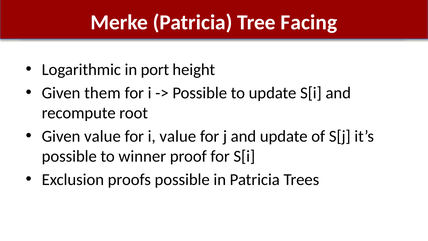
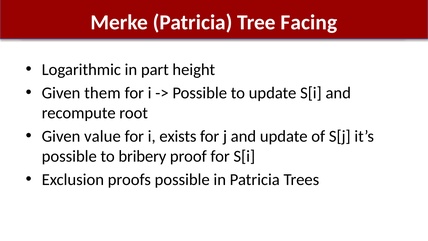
port: port -> part (155, 69)
i value: value -> exists (178, 136)
winner: winner -> bribery (142, 156)
